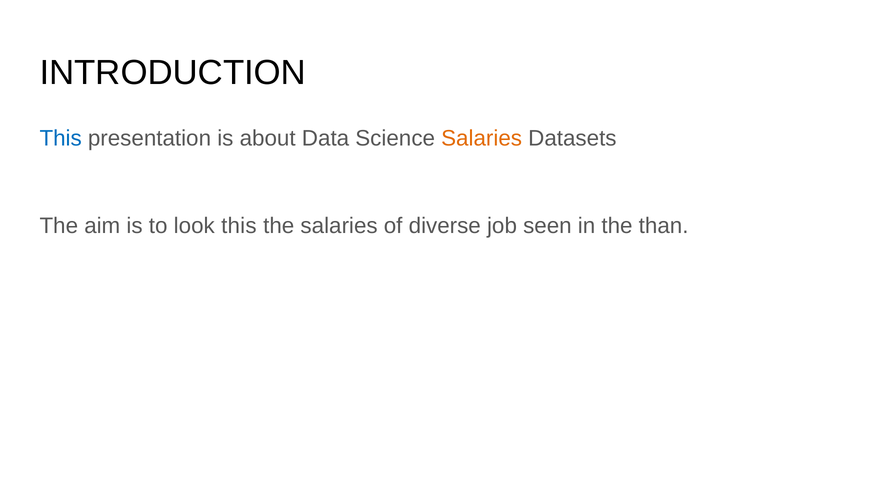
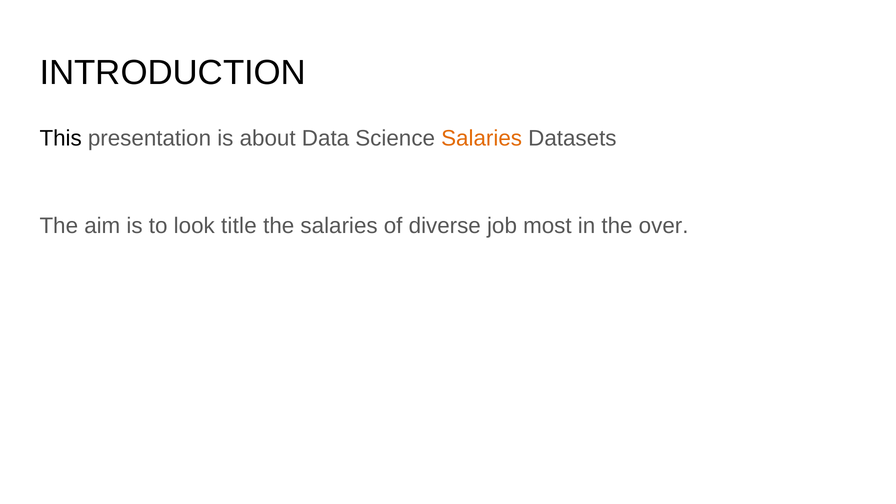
This colour: blue -> black (61, 139)
look this: this -> title (239, 226)
seen: seen -> most (547, 226)
than: than -> over (664, 226)
